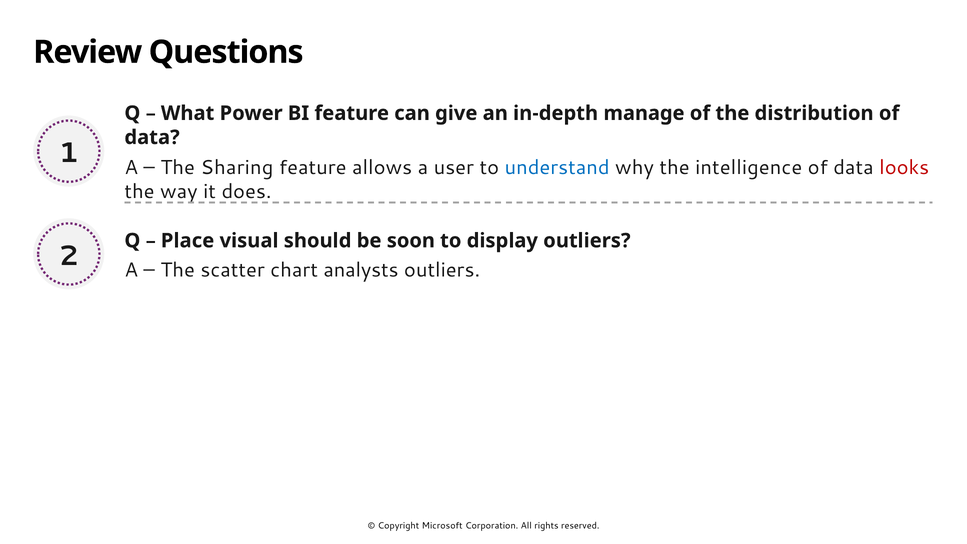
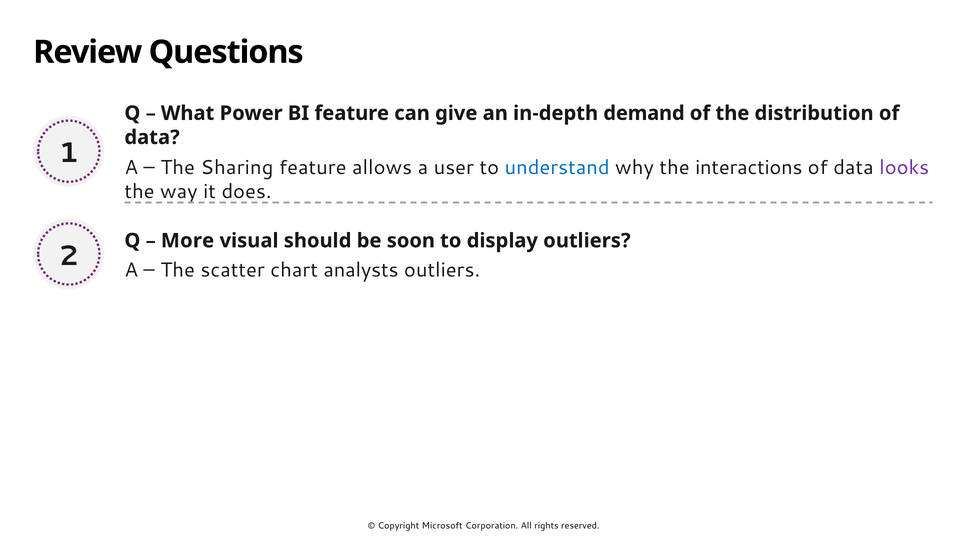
manage: manage -> demand (644, 113)
intelligence: intelligence -> interactions (749, 168)
looks colour: red -> purple (904, 168)
Place: Place -> More (188, 241)
